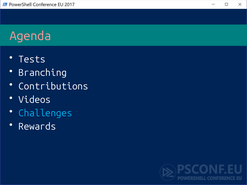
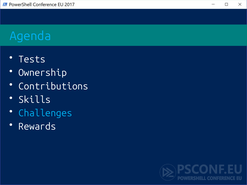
Agenda colour: pink -> light blue (30, 36)
Branching: Branching -> Ownership (43, 73)
Videos: Videos -> Skills (35, 100)
